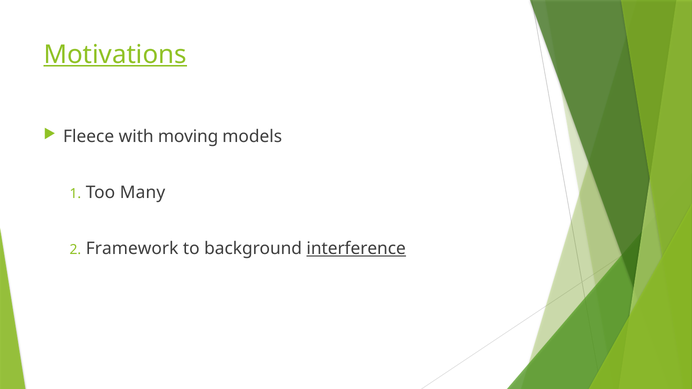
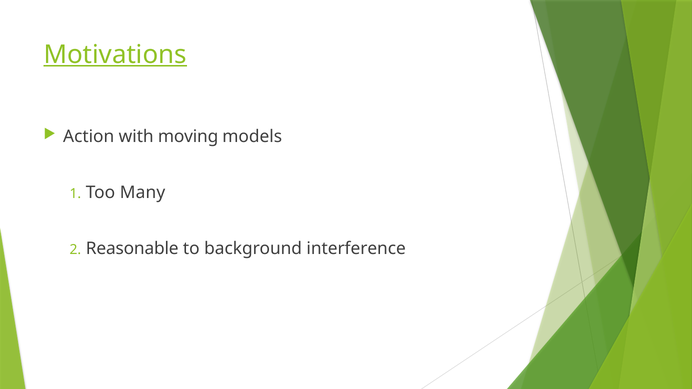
Fleece: Fleece -> Action (89, 137)
Framework: Framework -> Reasonable (132, 249)
interference underline: present -> none (356, 249)
